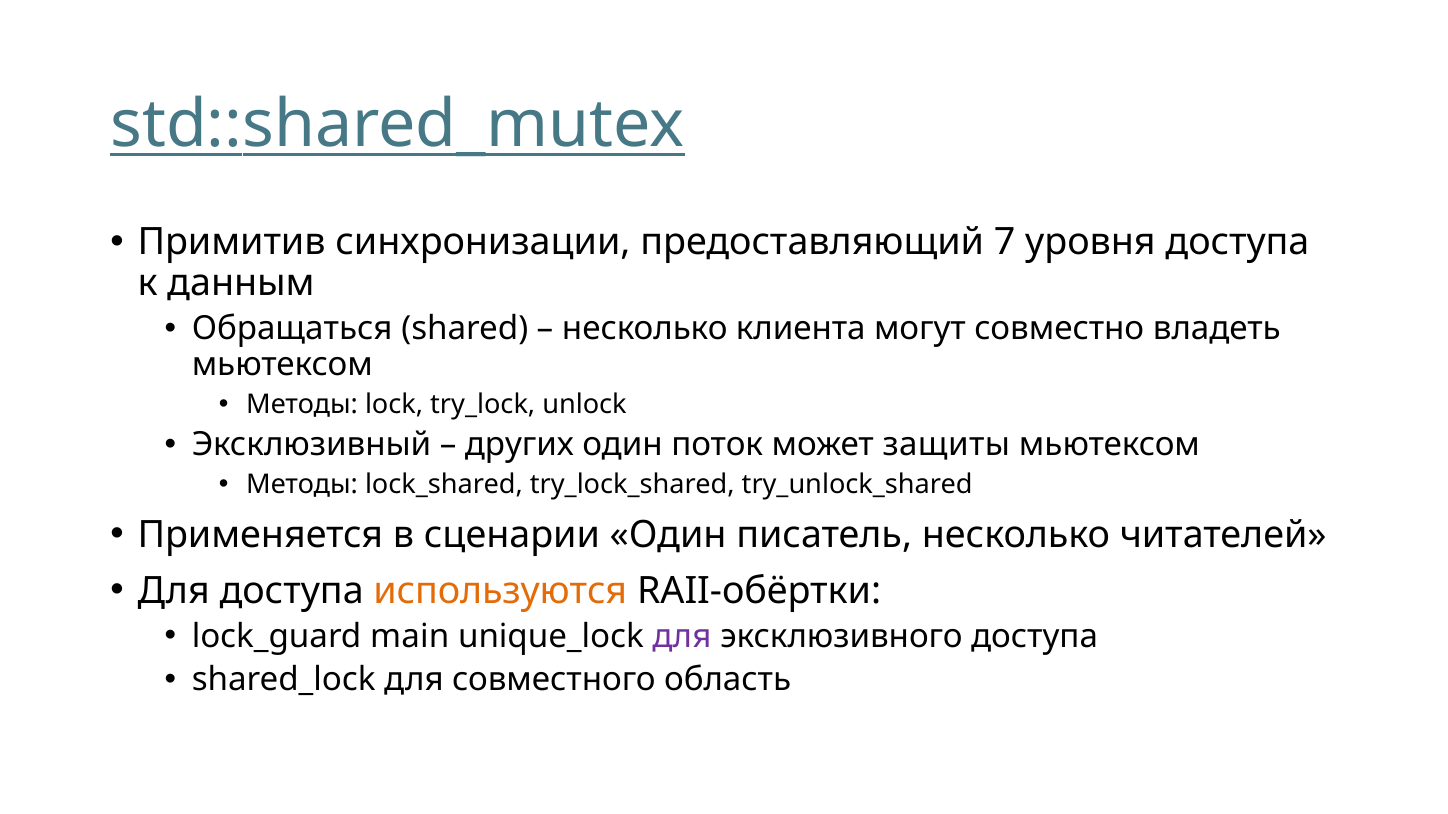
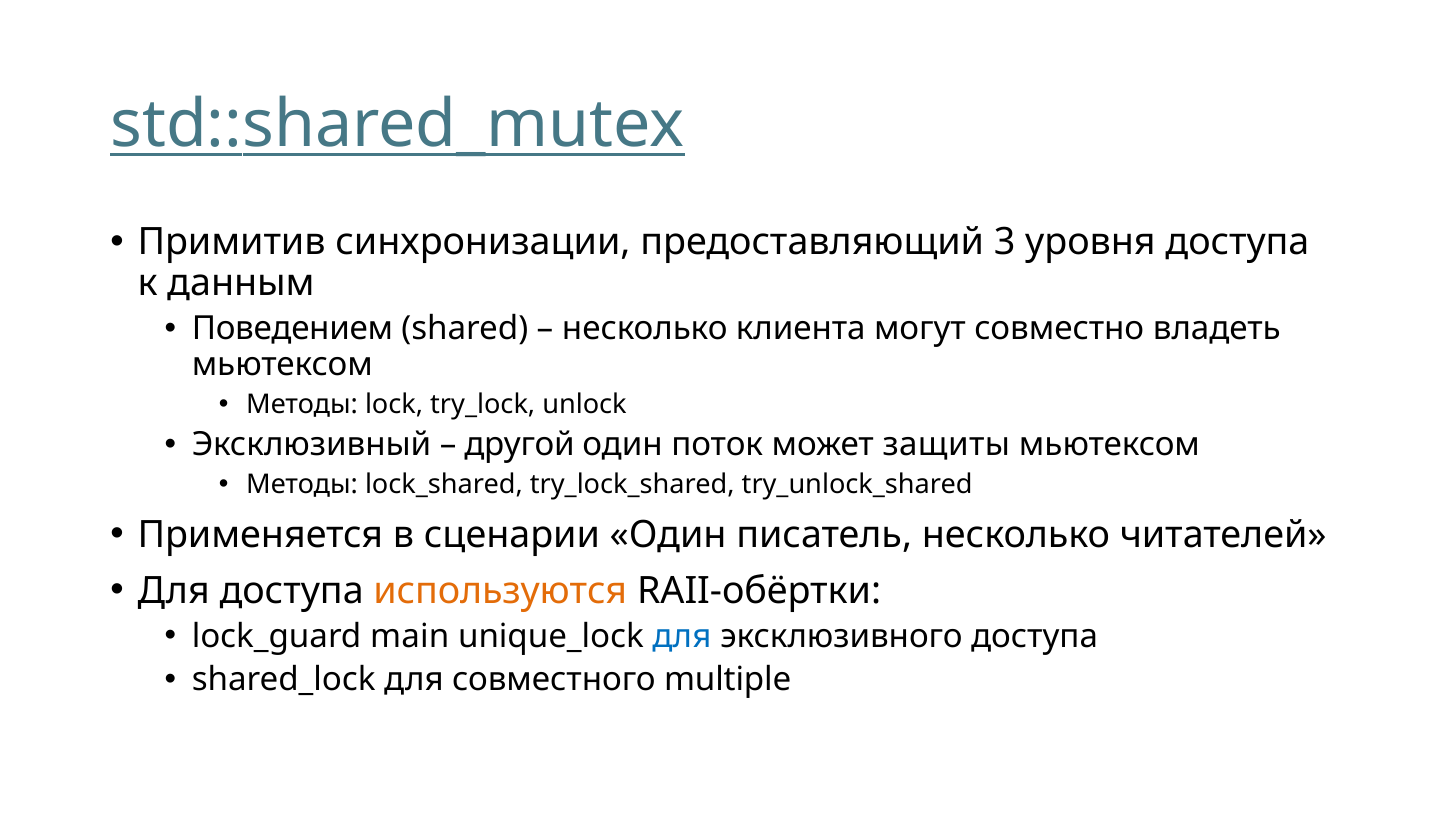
7: 7 -> 3 (1005, 242)
Обращаться: Обращаться -> Поведением (292, 329)
других: других -> другой (520, 445)
для colour: purple -> blue (682, 637)
область: область -> multiple (728, 680)
